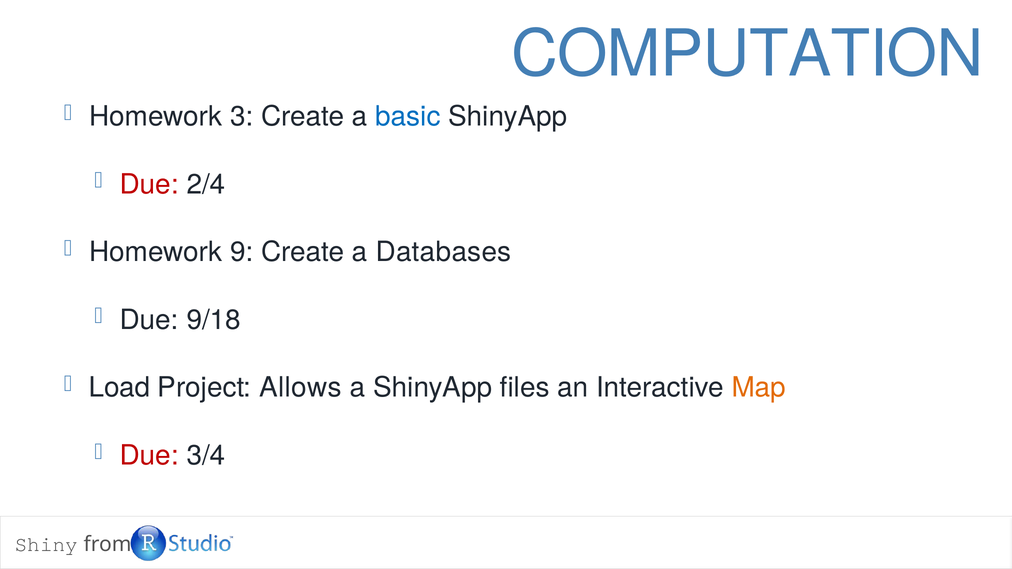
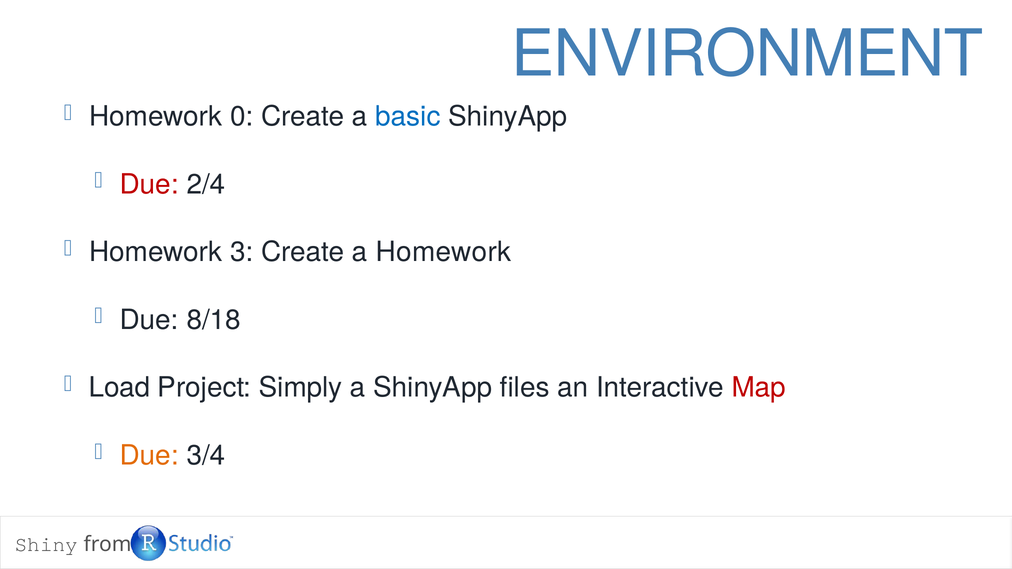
COMPUTATION: COMPUTATION -> ENVIRONMENT (747, 55)
3: 3 -> 0 (242, 117)
9: 9 -> 3 (242, 252)
a Databases: Databases -> Homework (443, 252)
9/18: 9/18 -> 8/18 (214, 320)
Allows: Allows -> Simply (301, 388)
Map colour: orange -> red (759, 388)
Due colour: red -> orange (149, 456)
